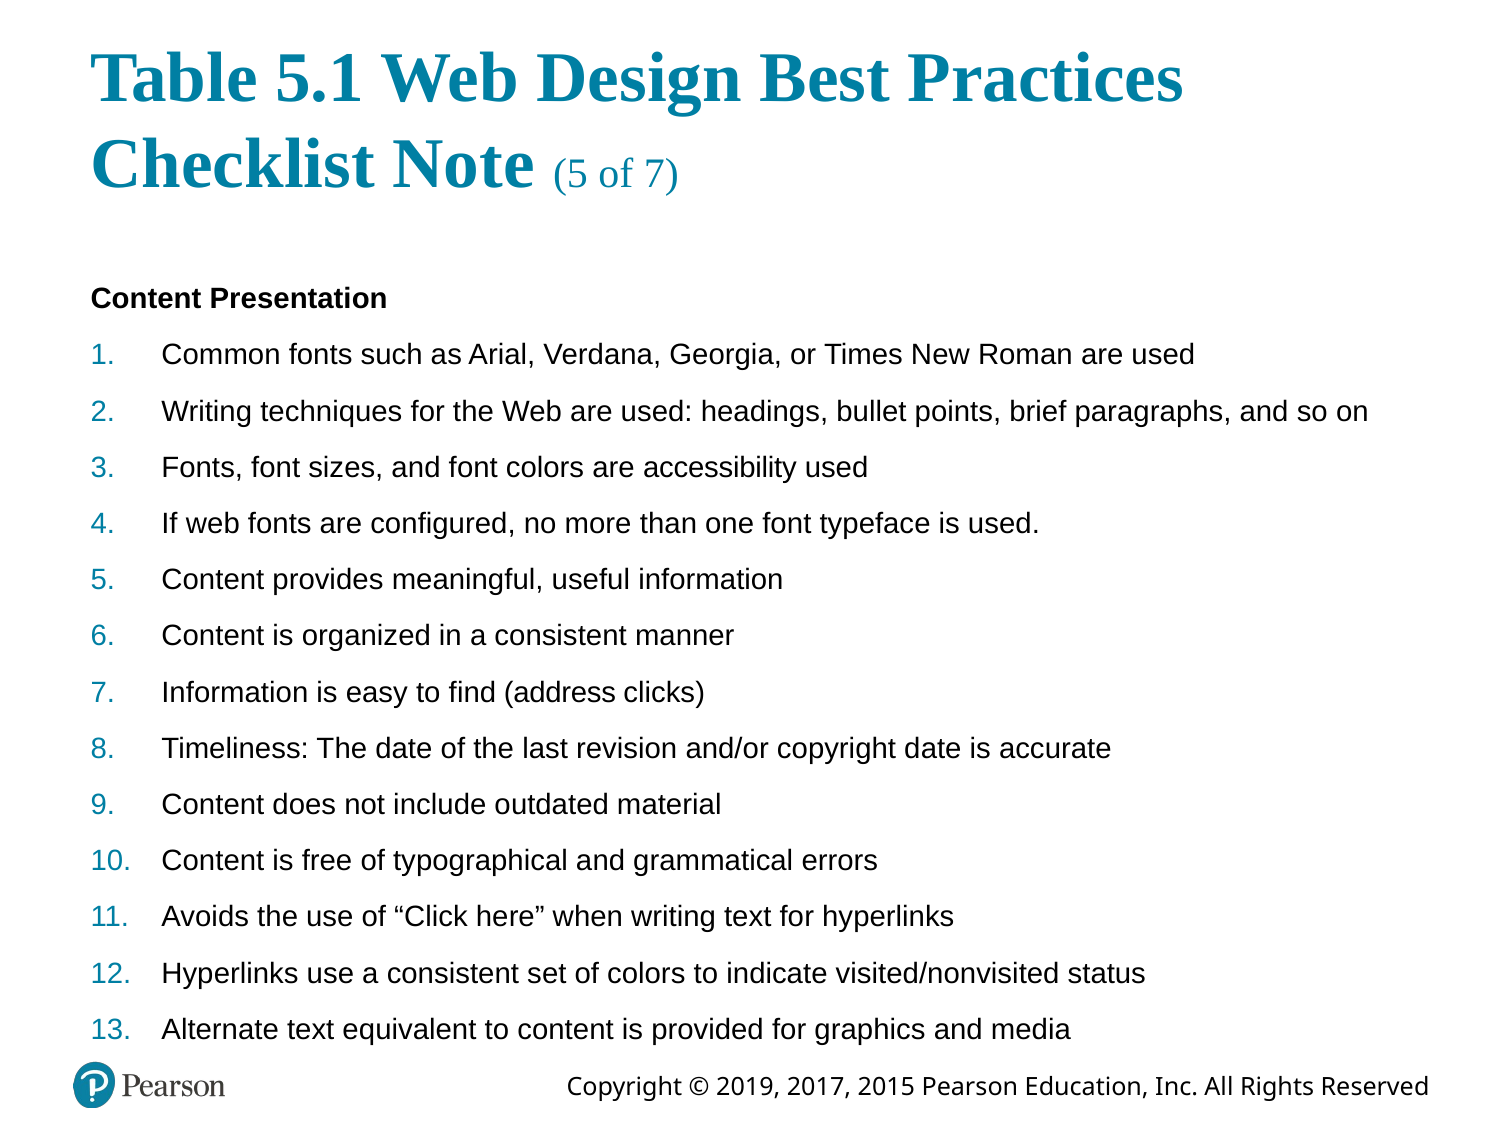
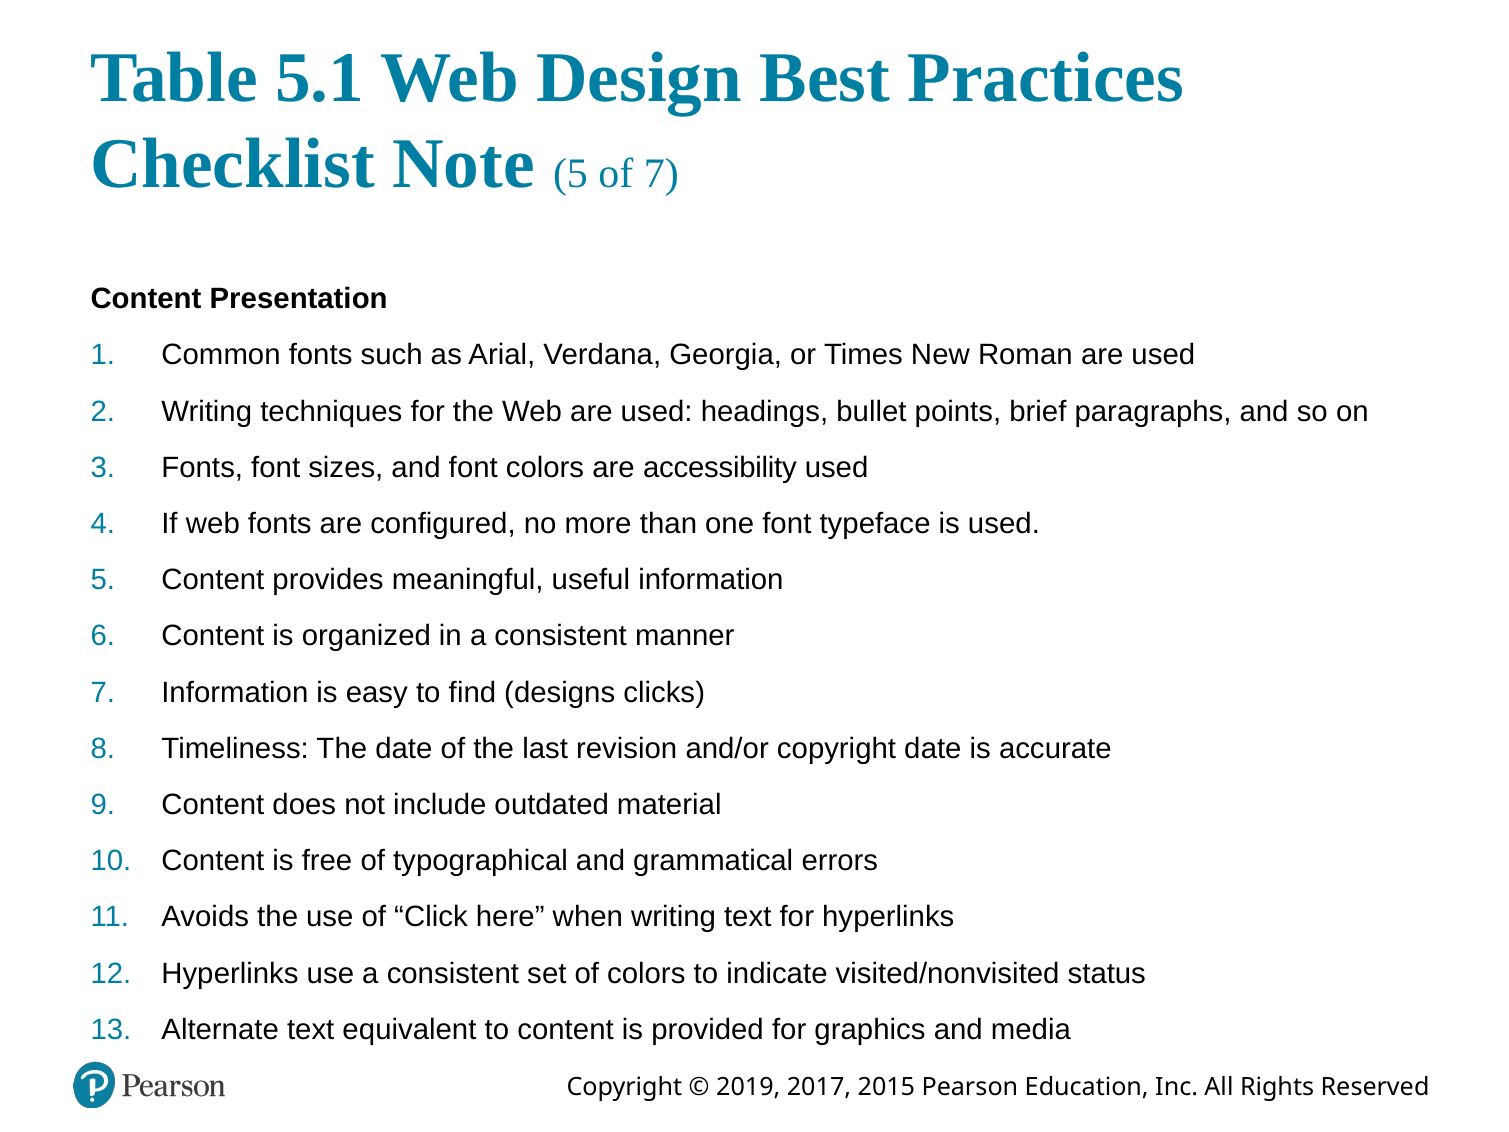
address: address -> designs (560, 692)
